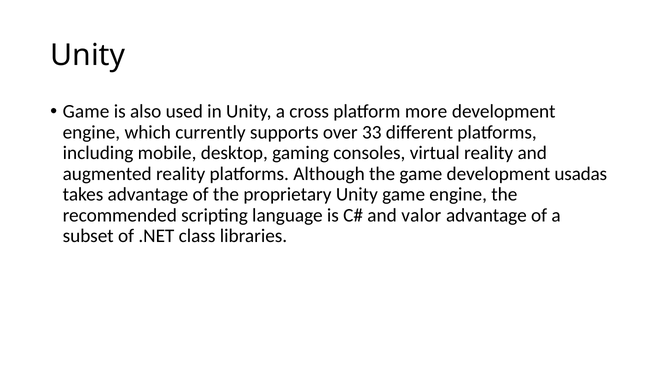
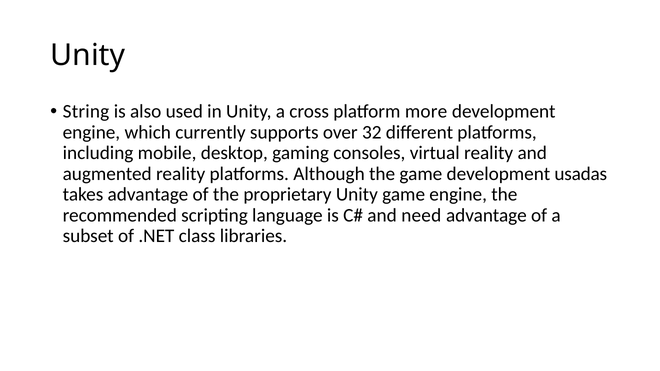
Game: Game -> String (86, 112)
33: 33 -> 32 (372, 132)
valor: valor -> need (421, 215)
